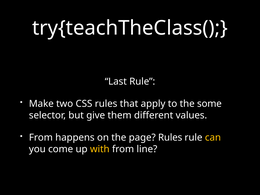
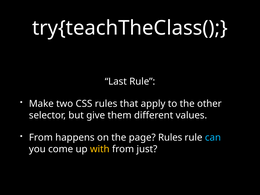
some: some -> other (209, 104)
can colour: yellow -> light blue (213, 138)
line: line -> just (147, 149)
